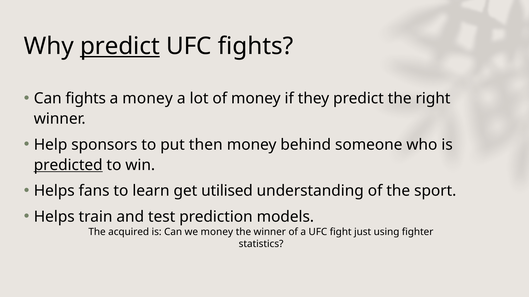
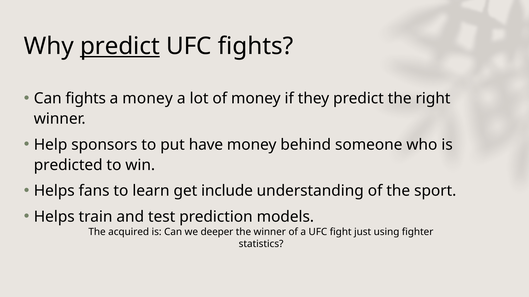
then: then -> have (206, 145)
predicted underline: present -> none (68, 165)
utilised: utilised -> include (227, 191)
we money: money -> deeper (217, 232)
